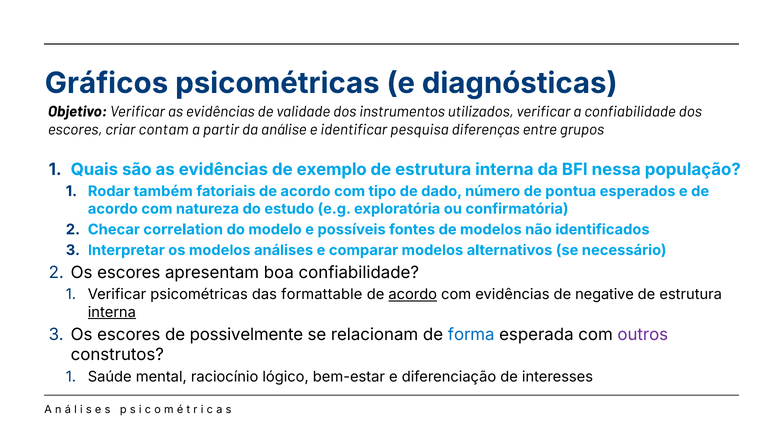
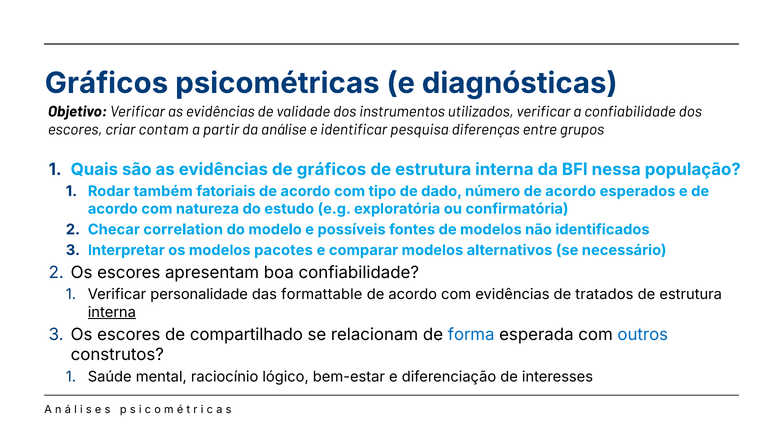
de exemplo: exemplo -> gráficos (331, 170)
número de pontua: pontua -> acordo (571, 191)
análises: análises -> pacotes (284, 250)
Verificar psicométricas: psicométricas -> personalidade (199, 295)
acordo underline: present -> none (413, 295)
negative: negative -> tratados (604, 295)
possivelmente: possivelmente -> compartilhado (246, 335)
outros colour: purple -> blue (643, 335)
